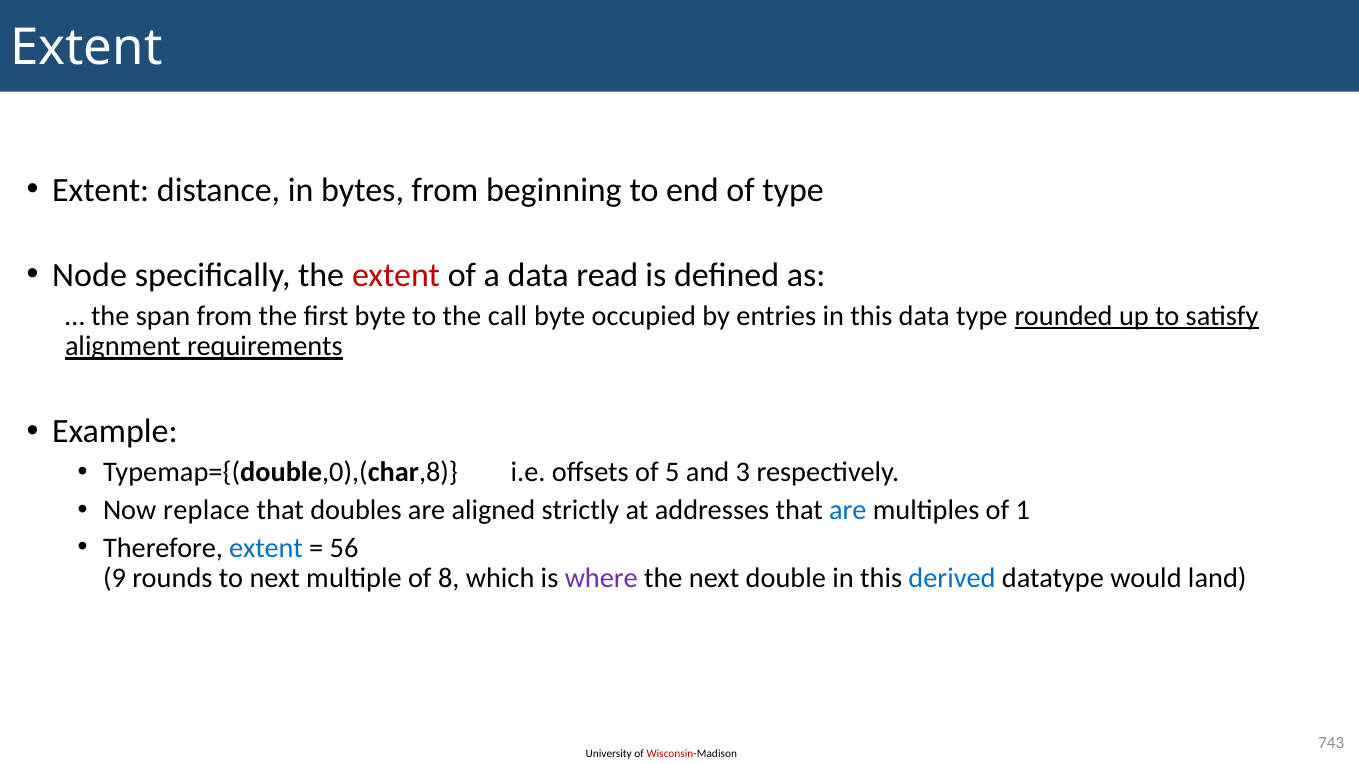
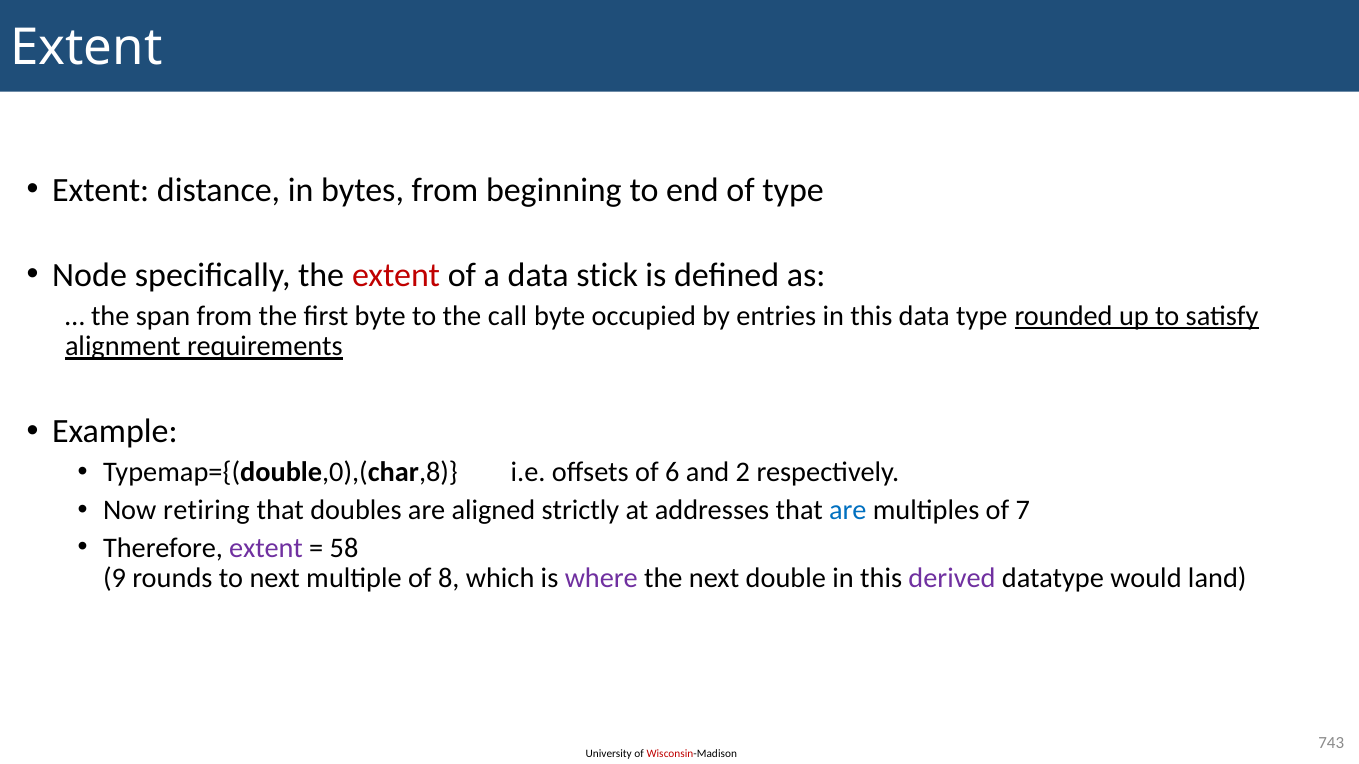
read: read -> stick (607, 275)
5: 5 -> 6 (672, 473)
3: 3 -> 2 (743, 473)
replace: replace -> retiring (206, 510)
1: 1 -> 7 (1023, 510)
extent colour: blue -> purple (266, 548)
56: 56 -> 58 (344, 548)
derived colour: blue -> purple (952, 579)
